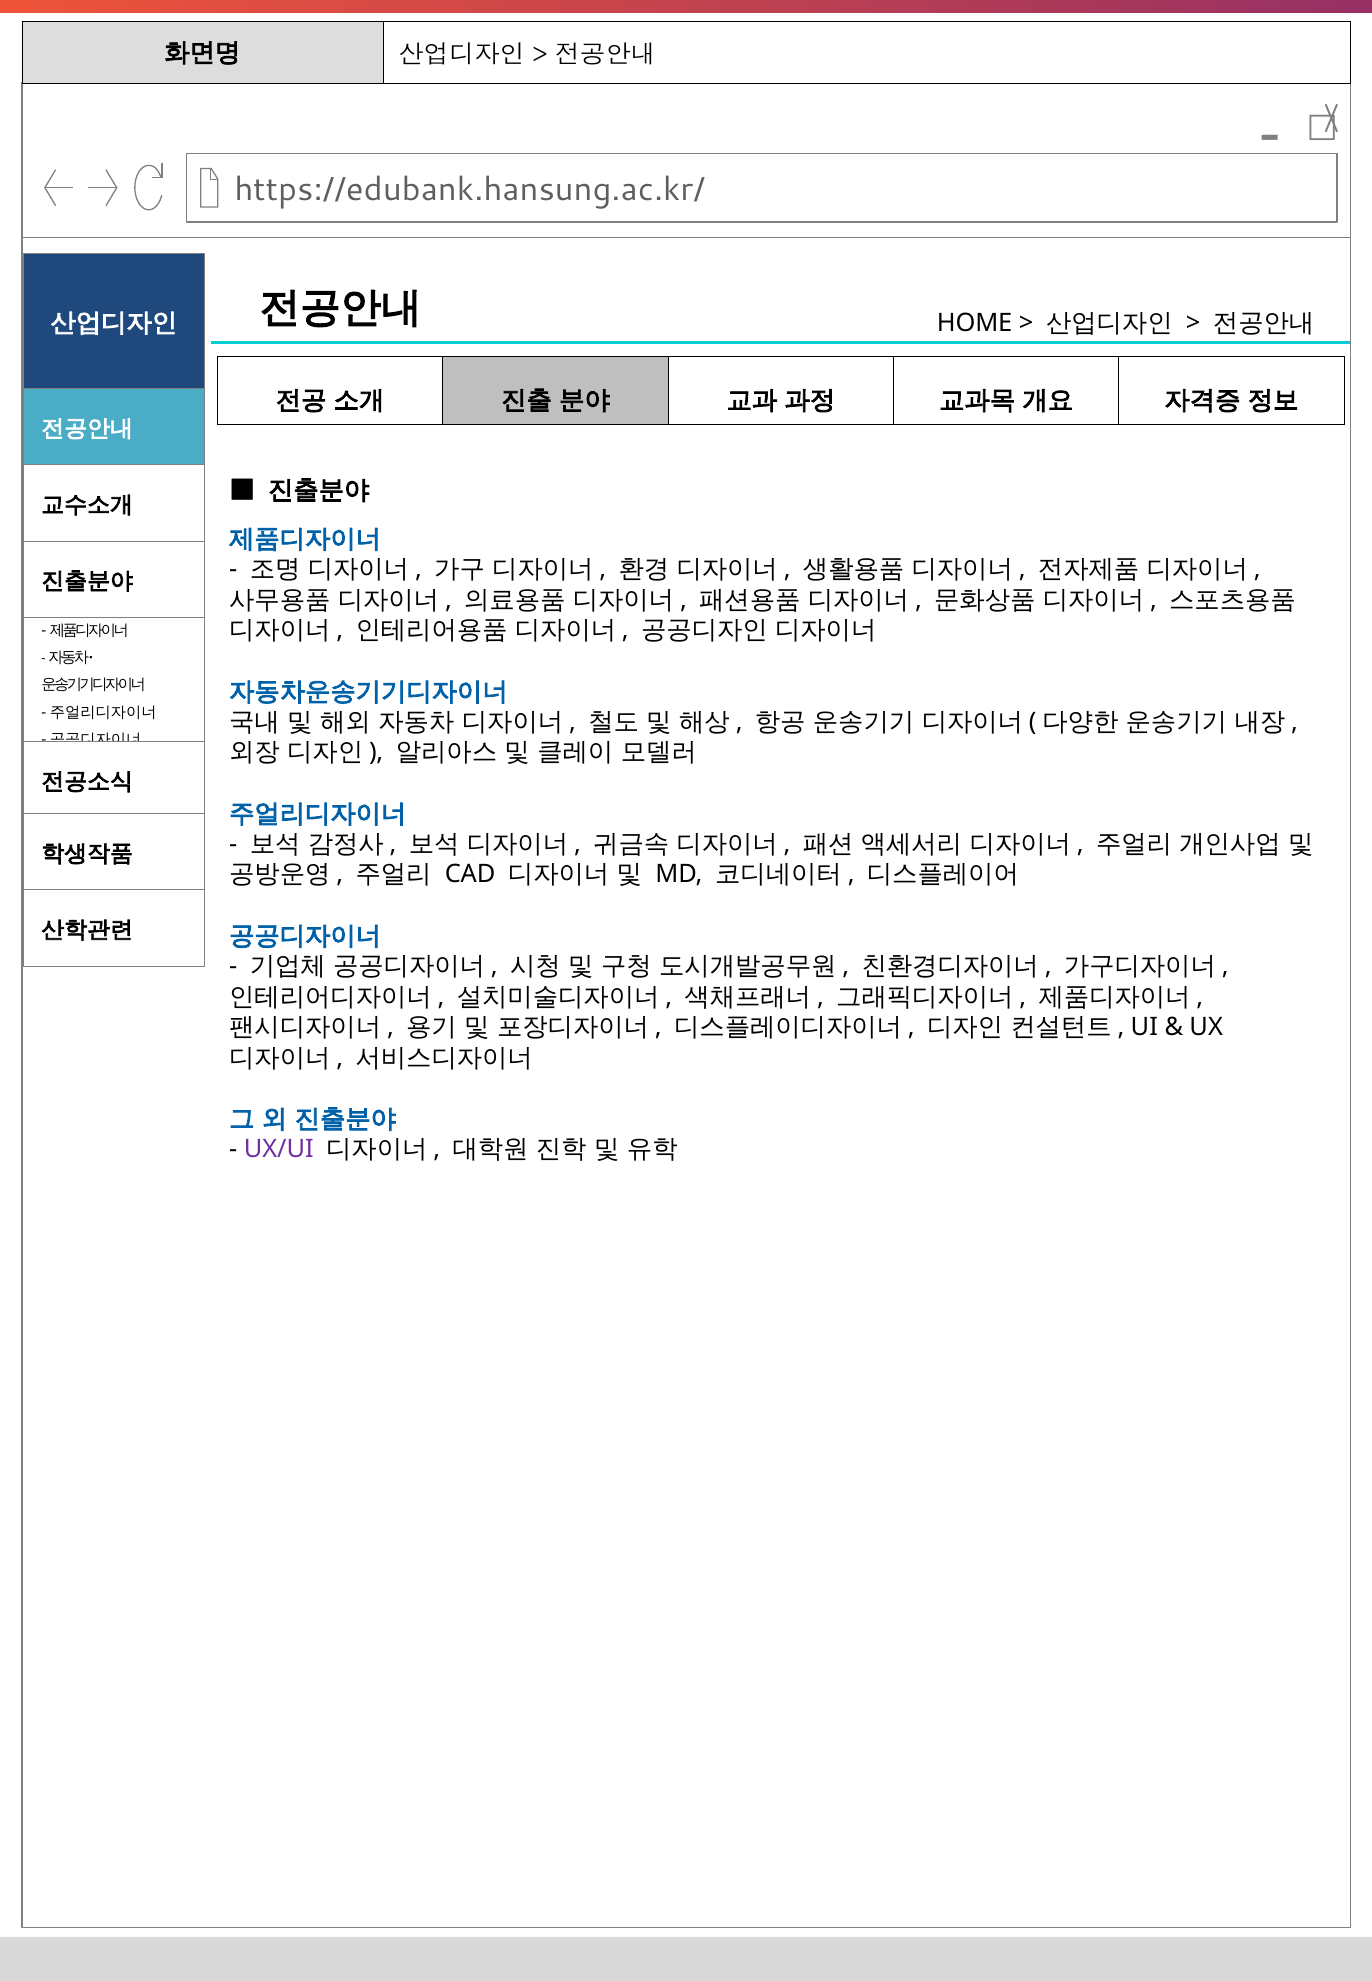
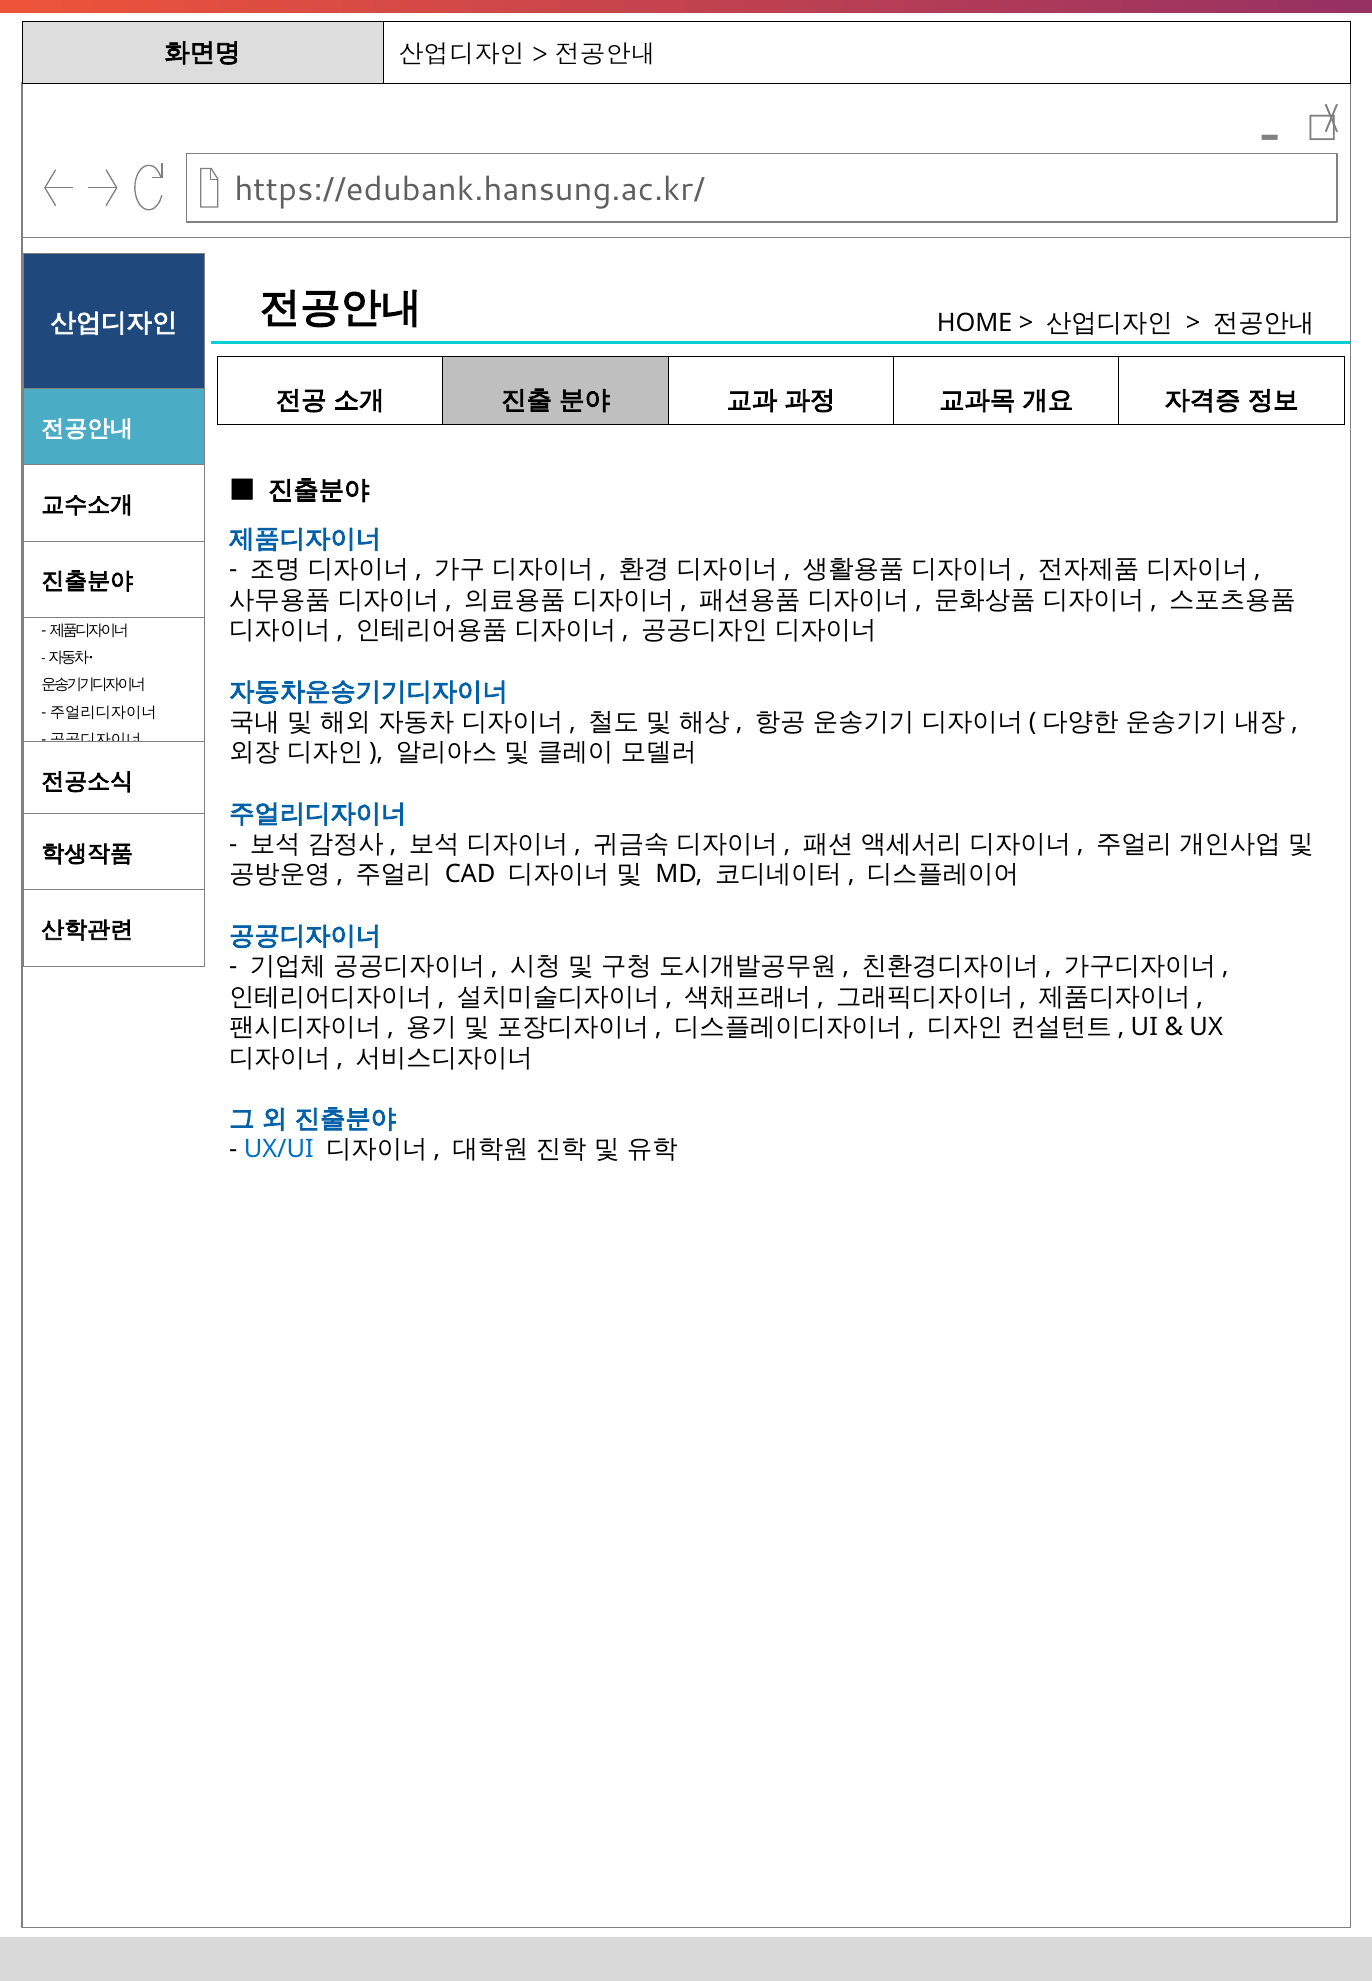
UX/UI colour: purple -> blue (279, 1150)
